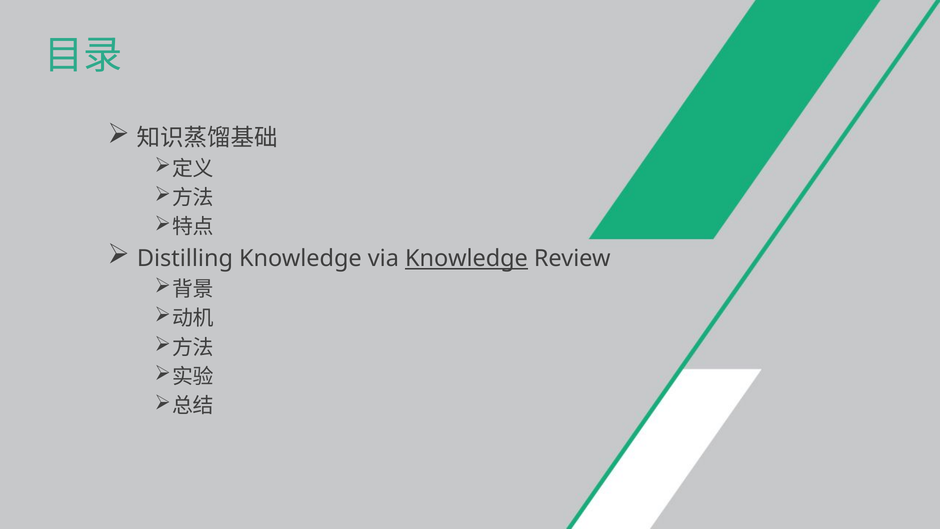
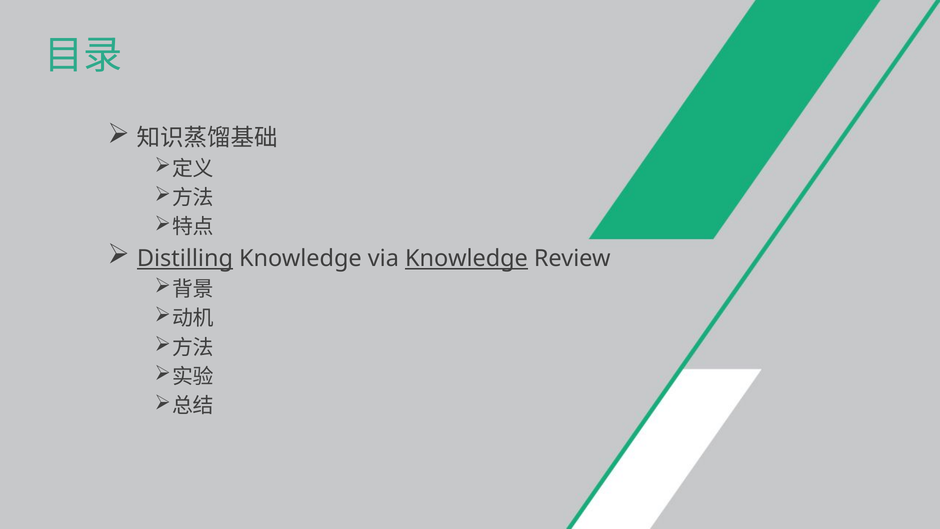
Distilling underline: none -> present (185, 258)
